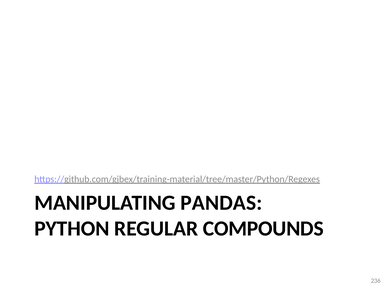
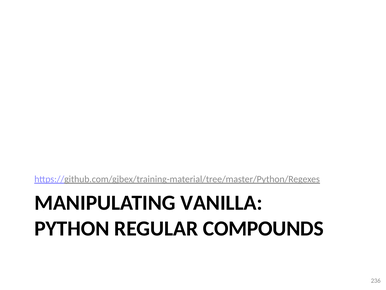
PANDAS: PANDAS -> VANILLA (221, 202)
